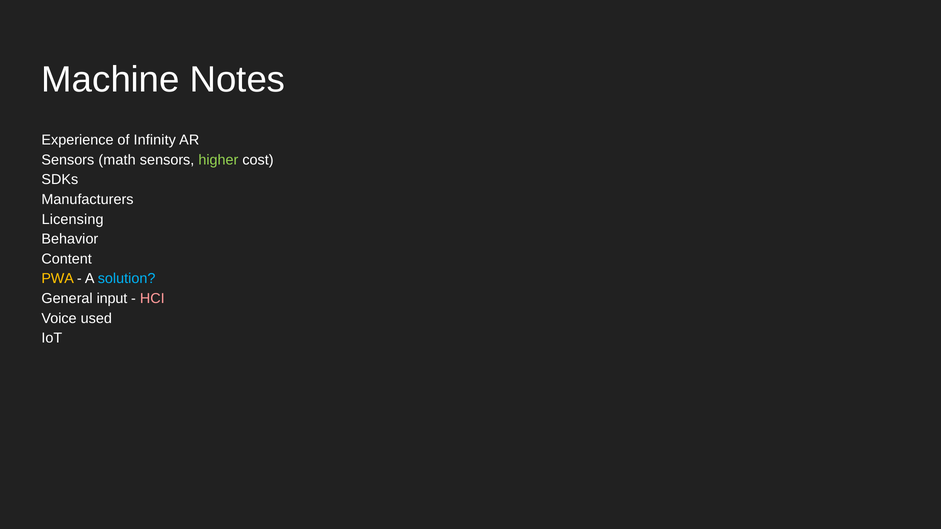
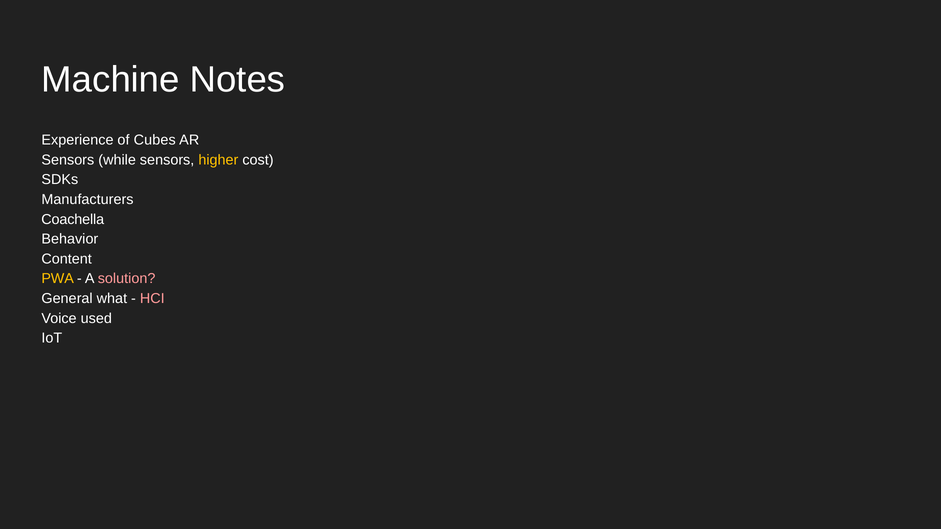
Infinity: Infinity -> Cubes (155, 140)
math: math -> while (117, 160)
higher colour: light green -> yellow (218, 160)
Licensing: Licensing -> Coachella (73, 219)
solution colour: light blue -> pink (127, 279)
input: input -> what (112, 299)
